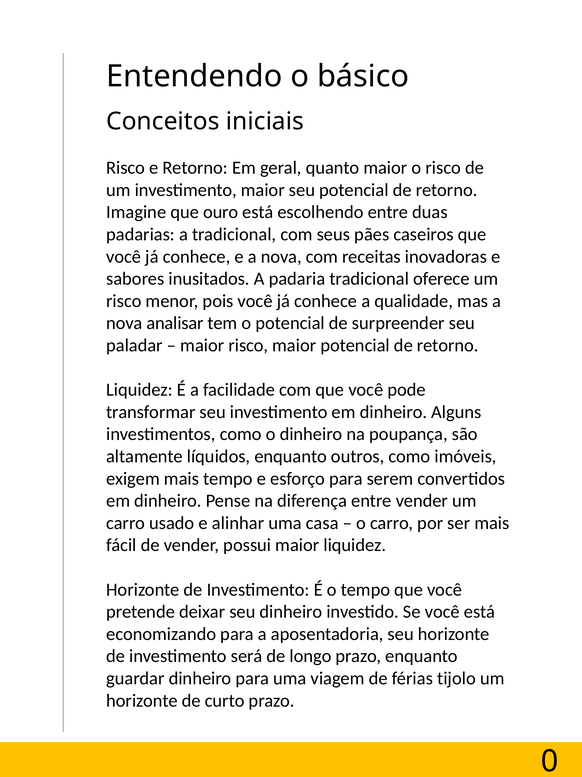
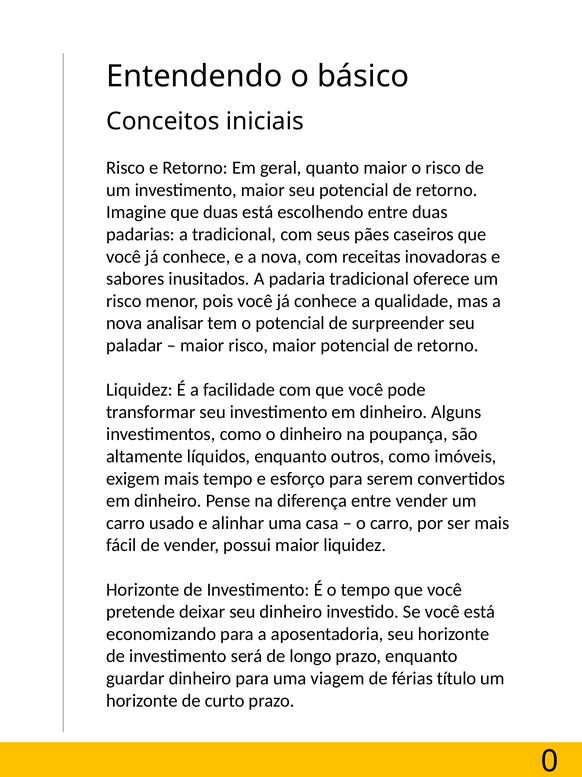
que ouro: ouro -> duas (221, 212)
tijolo: tijolo -> título (457, 678)
